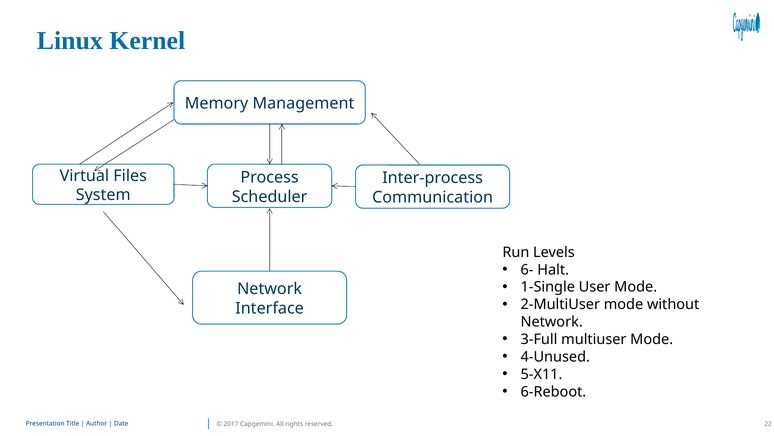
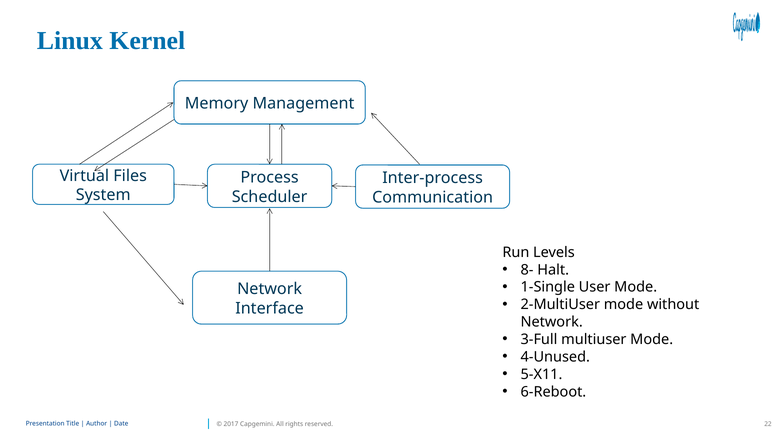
6-: 6- -> 8- (527, 269)
